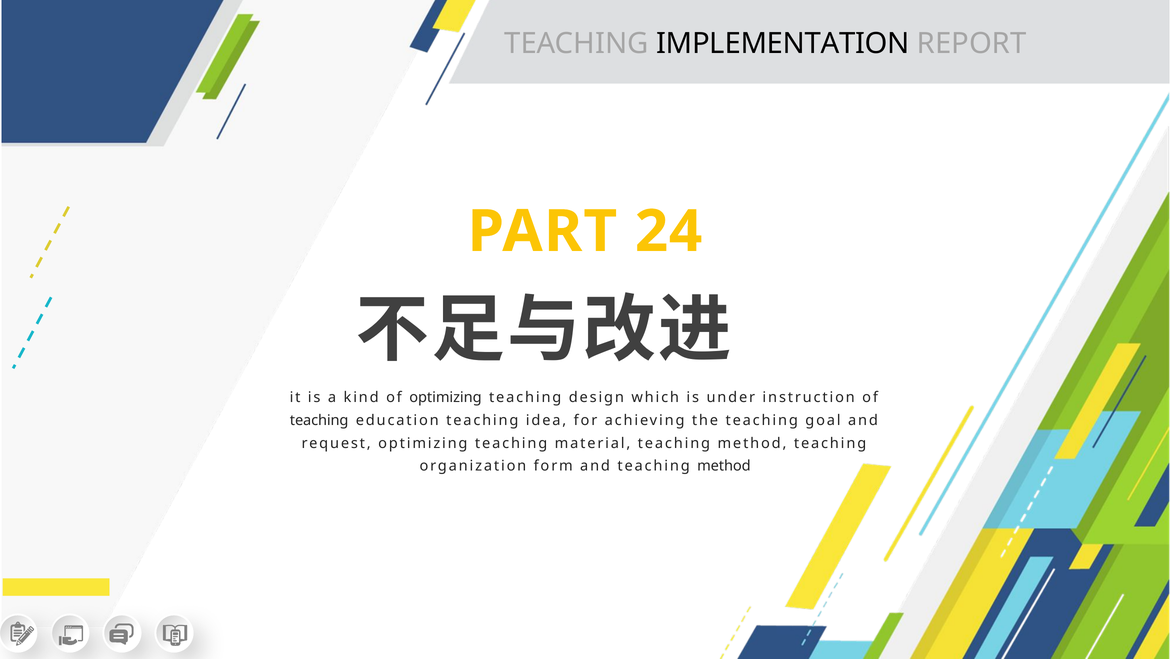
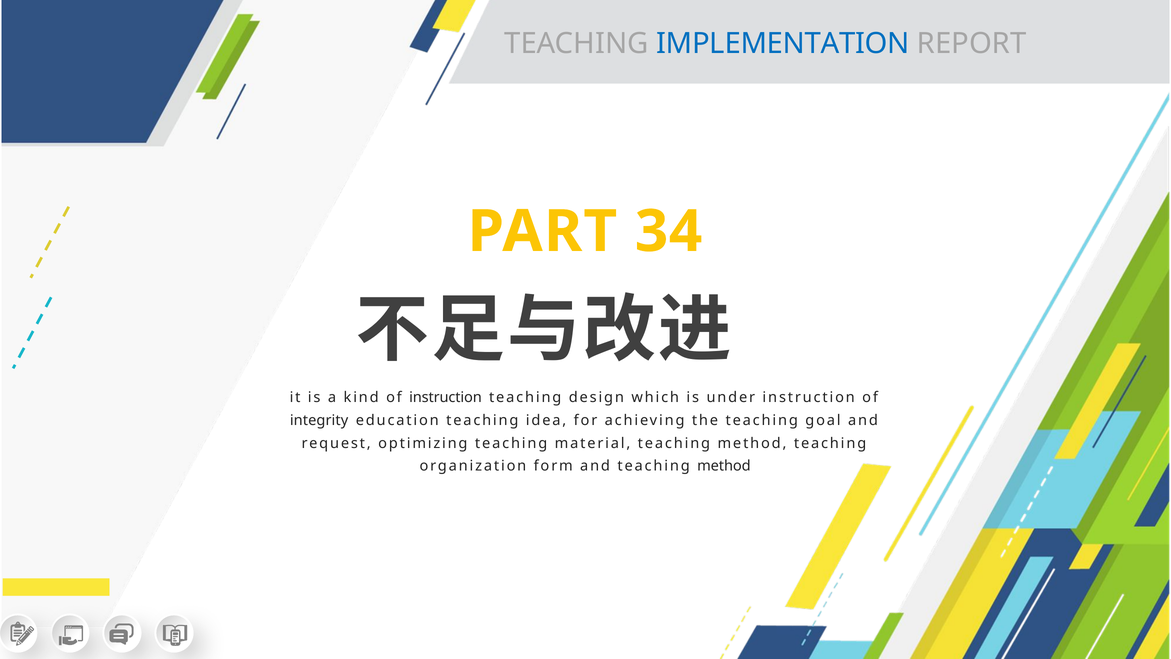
IMPLEMENTATION colour: black -> blue (783, 44)
24: 24 -> 34 (669, 232)
of optimizing: optimizing -> instruction (446, 397)
teaching: teaching -> integrity (319, 420)
